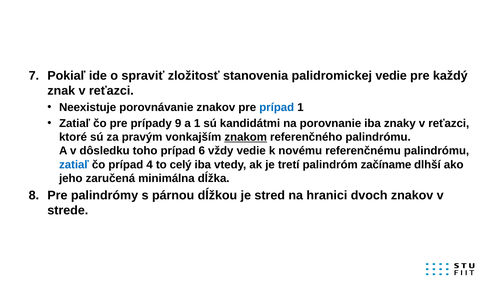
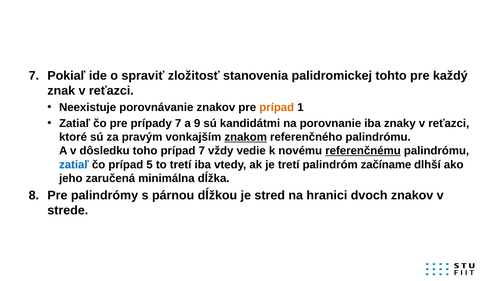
palidromickej vedie: vedie -> tohto (391, 76)
prípad colour: blue -> orange (277, 107)
prípady 9: 9 -> 7 (178, 123)
a 1: 1 -> 9 (197, 123)
prípad 6: 6 -> 7 (202, 151)
referenčnému underline: none -> present (363, 151)
4: 4 -> 5 (150, 164)
to celý: celý -> tretí (181, 164)
